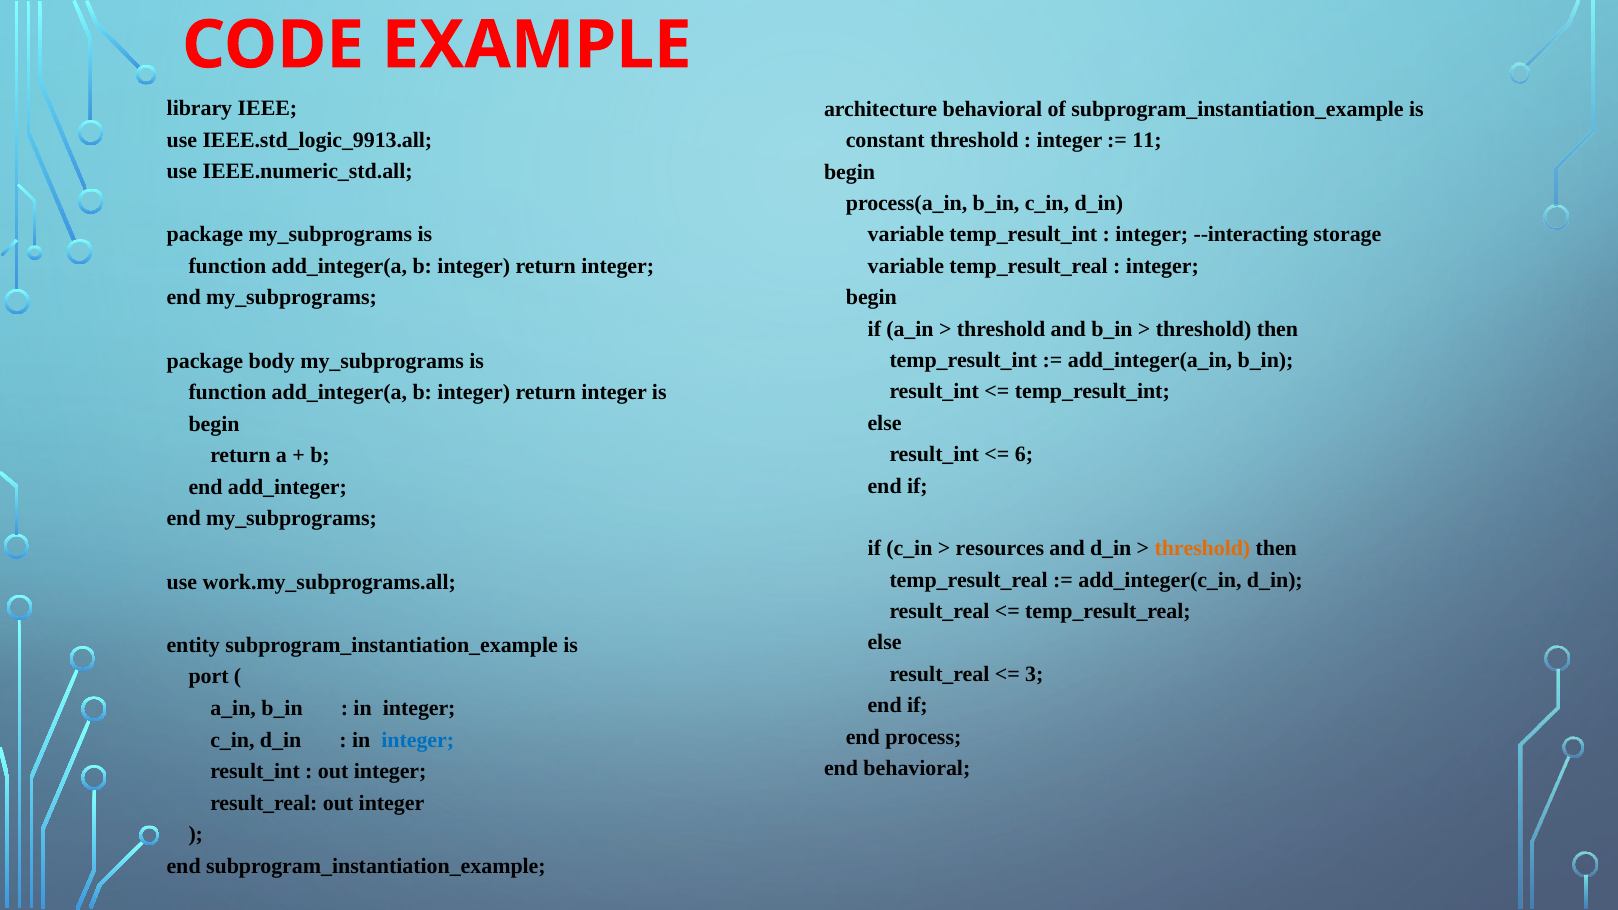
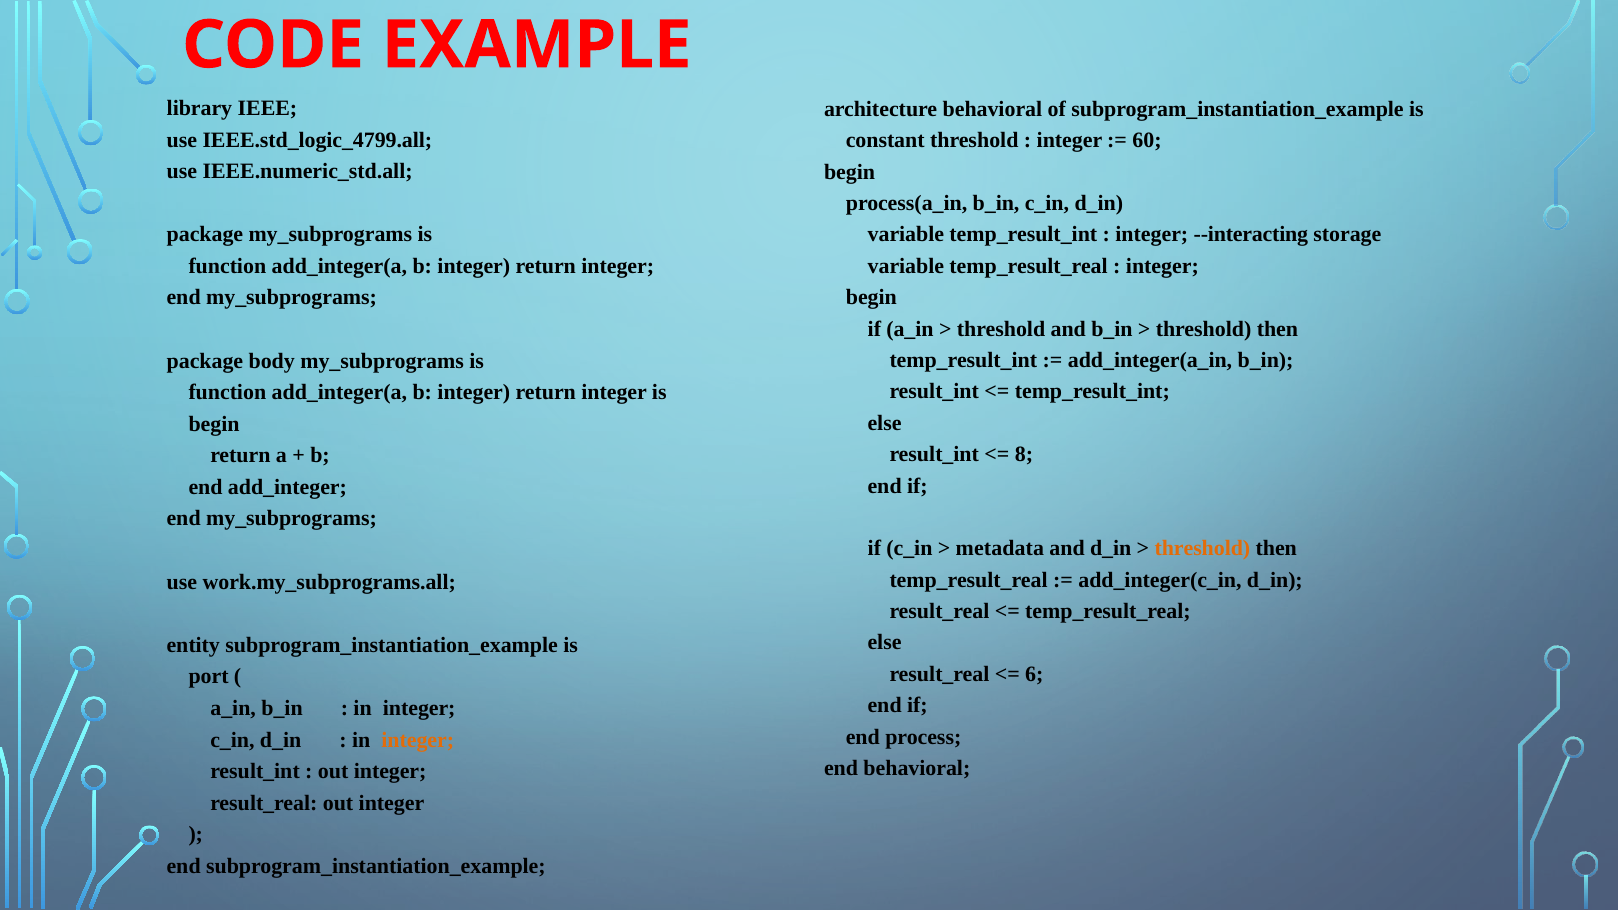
IEEE.std_logic_9913.all: IEEE.std_logic_9913.all -> IEEE.std_logic_4799.all (317, 140)
11: 11 -> 60 (1147, 141)
6: 6 -> 8 (1024, 455)
resources: resources -> metadata (1000, 549)
3: 3 -> 6 (1034, 674)
integer colour: blue -> orange (418, 740)
